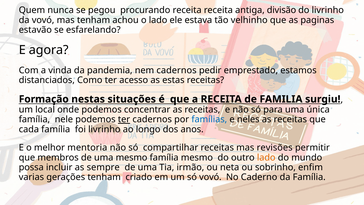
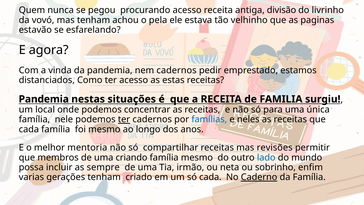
procurando receita: receita -> acesso (187, 10)
o lado: lado -> pela (158, 20)
Formação: Formação -> Pandemia (44, 99)
foi livrinho: livrinho -> mesmo (104, 129)
uma mesmo: mesmo -> criando (132, 157)
lado colour: orange -> blue (266, 157)
só vovó: vovó -> cada (210, 177)
Caderno underline: none -> present (259, 177)
